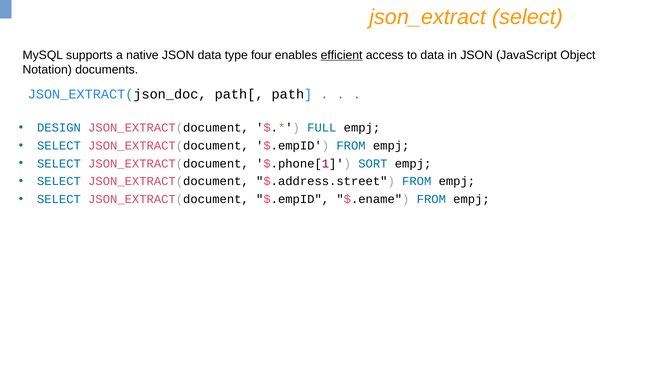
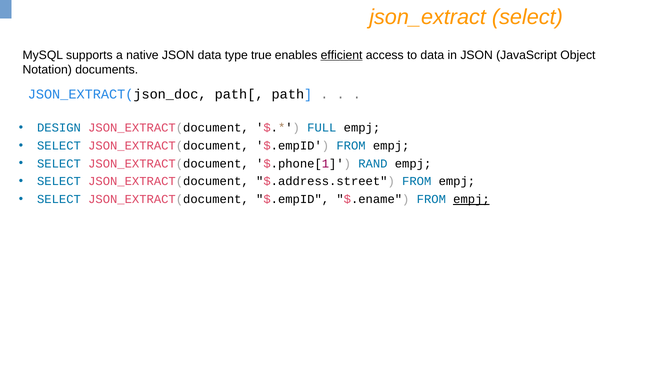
four: four -> true (261, 55)
SORT: SORT -> RAND (373, 164)
empj underline: none -> present (471, 199)
